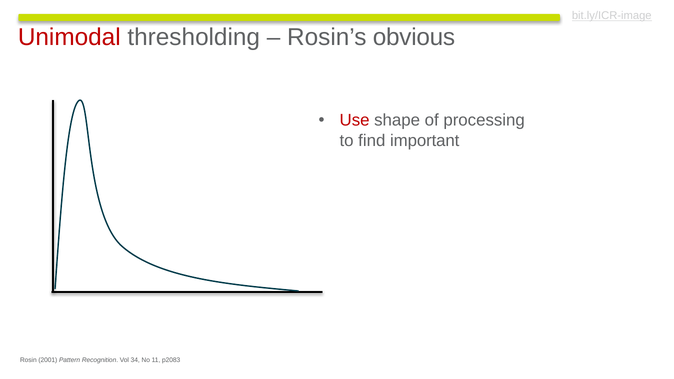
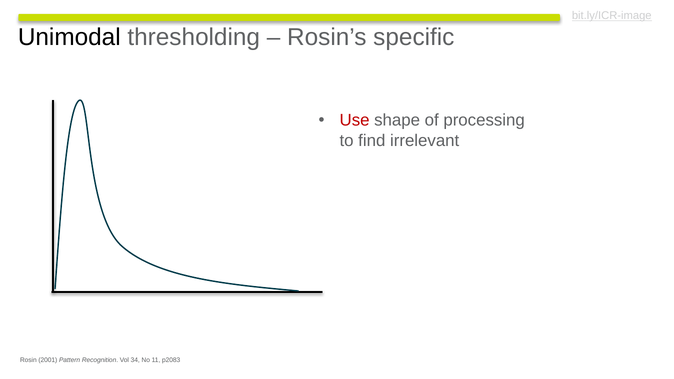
Unimodal colour: red -> black (69, 37)
obvious: obvious -> specific (414, 37)
important: important -> irrelevant (425, 141)
